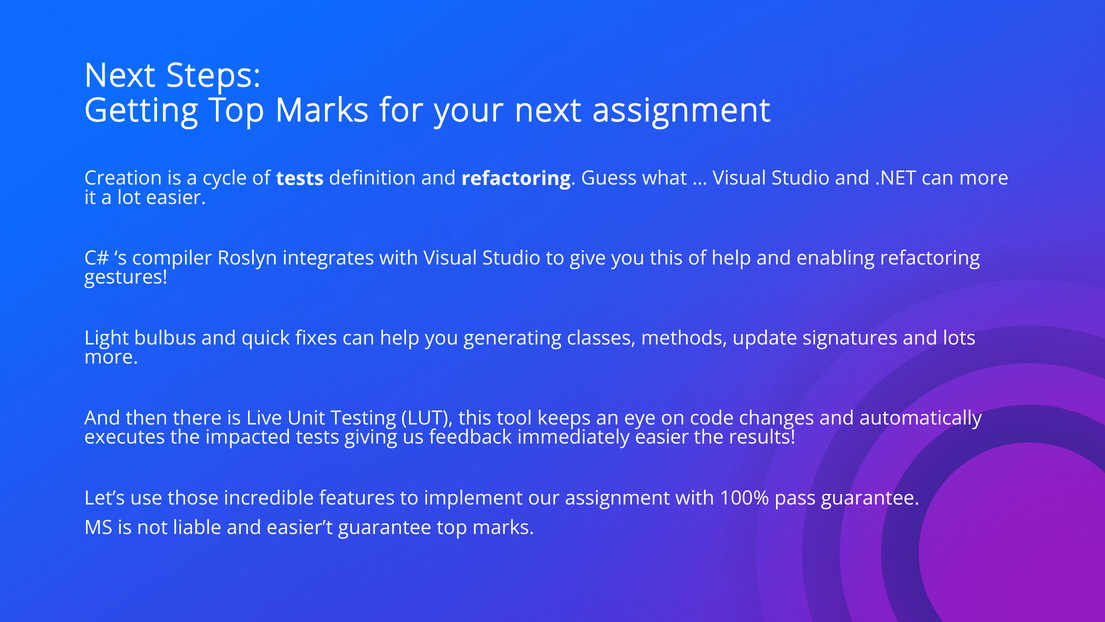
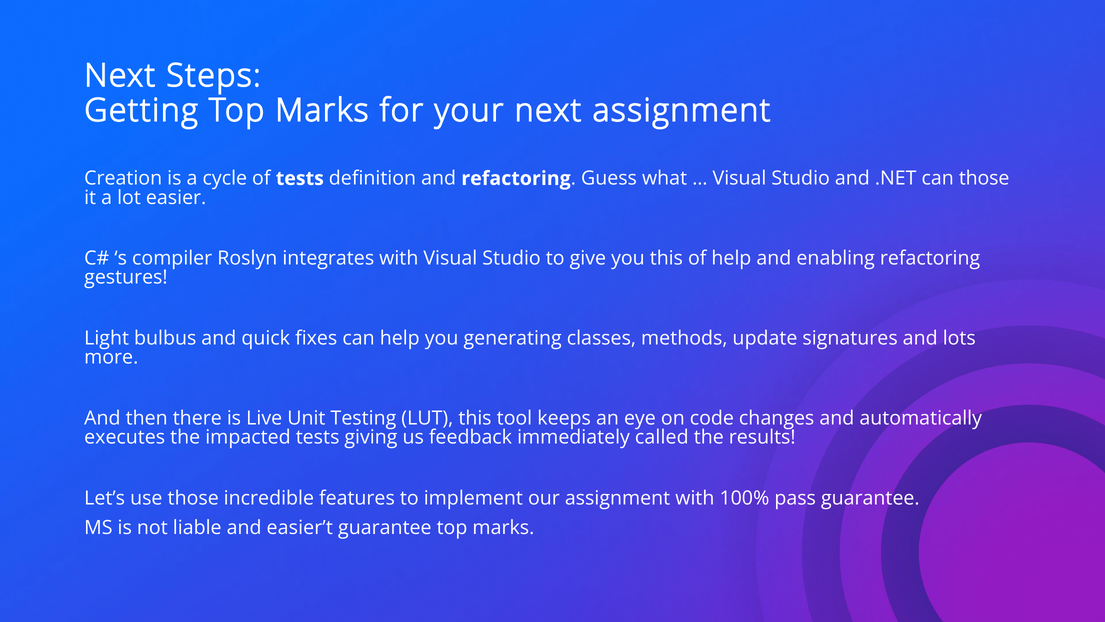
can more: more -> those (984, 178)
immediately easier: easier -> called (662, 437)
